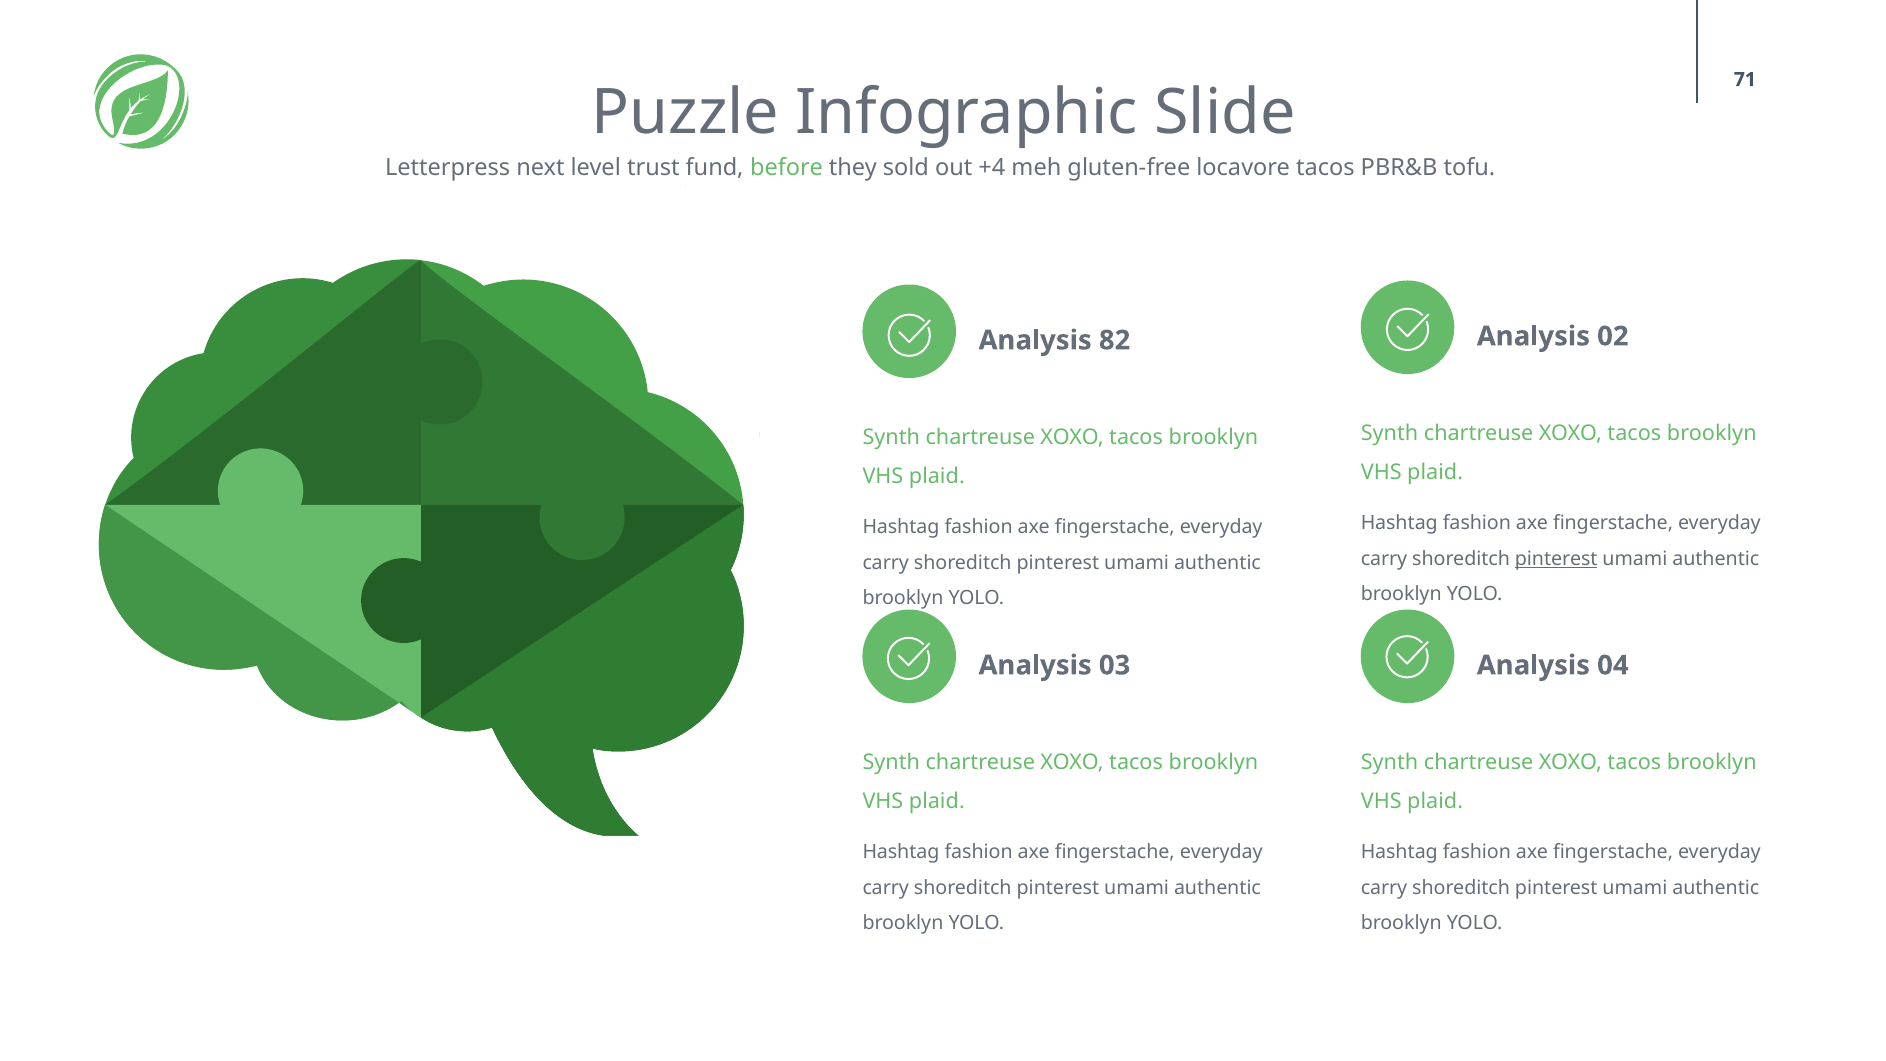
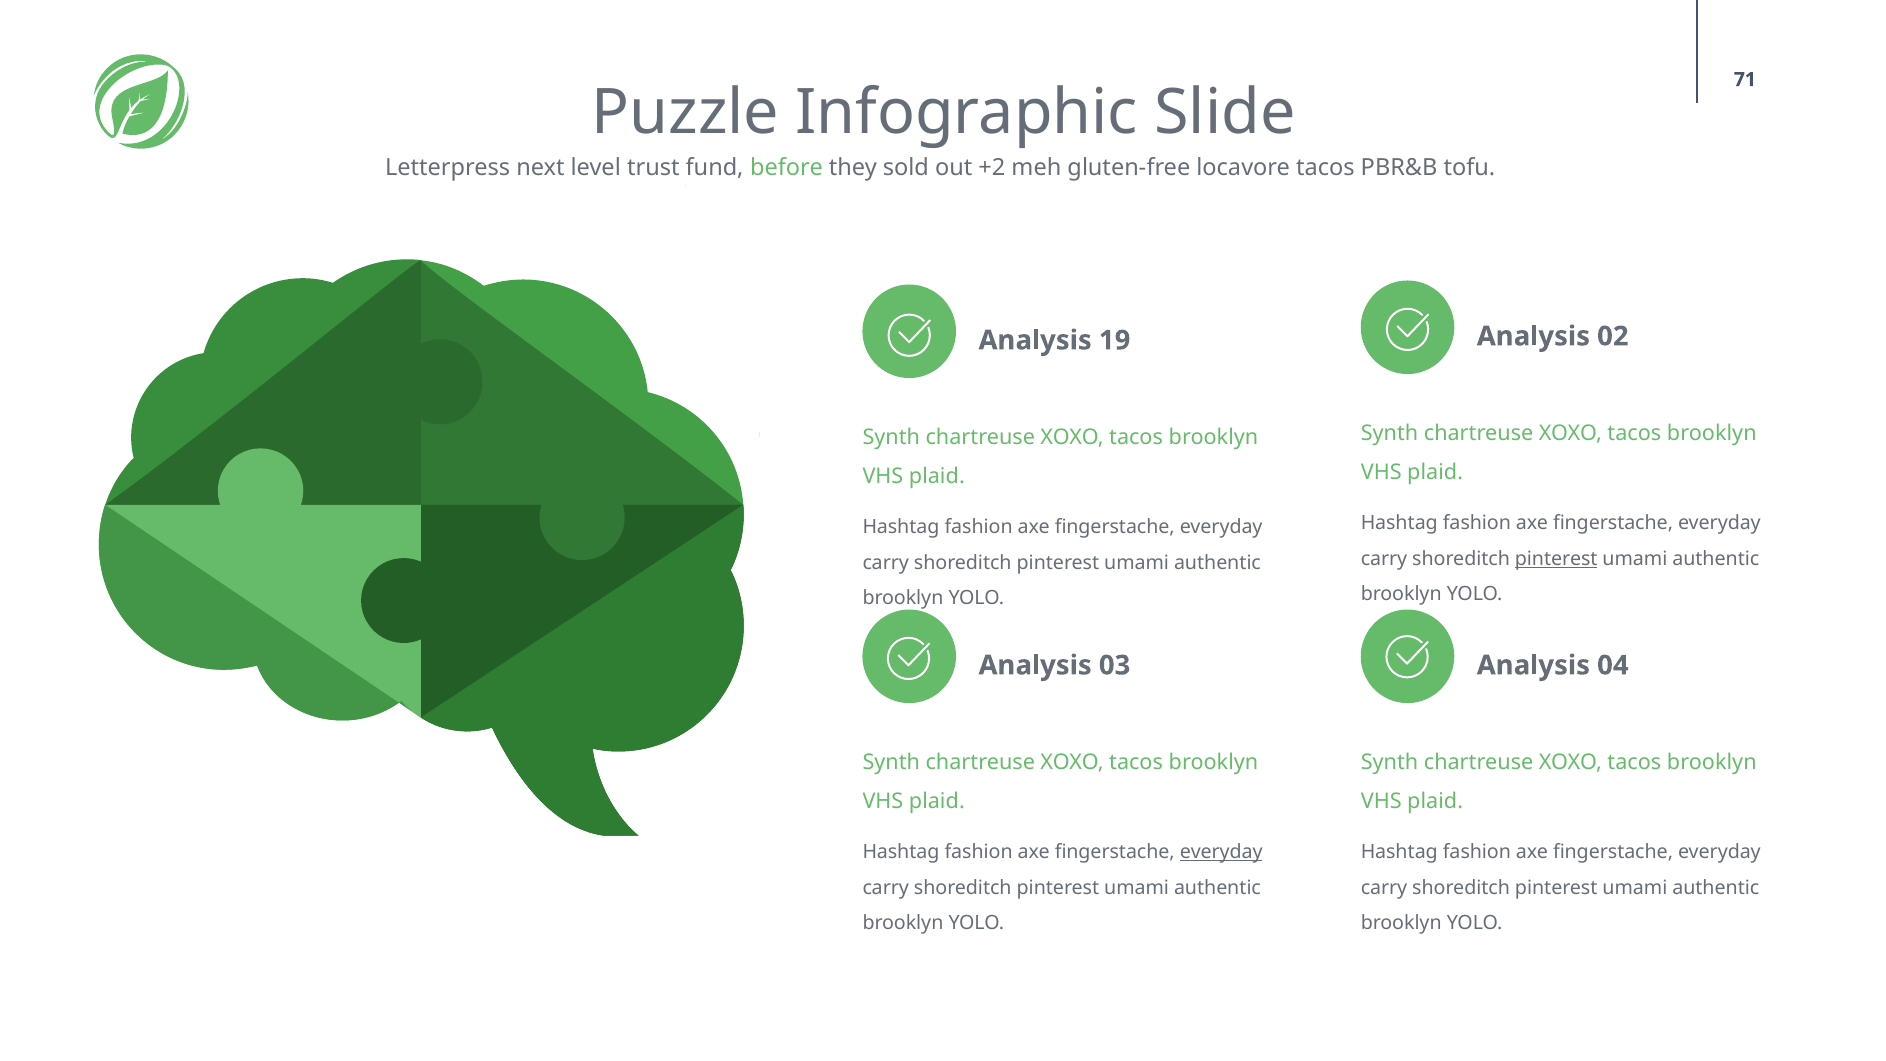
+4: +4 -> +2 (992, 168)
82: 82 -> 19 (1115, 340)
everyday underline: none -> present (1221, 852)
